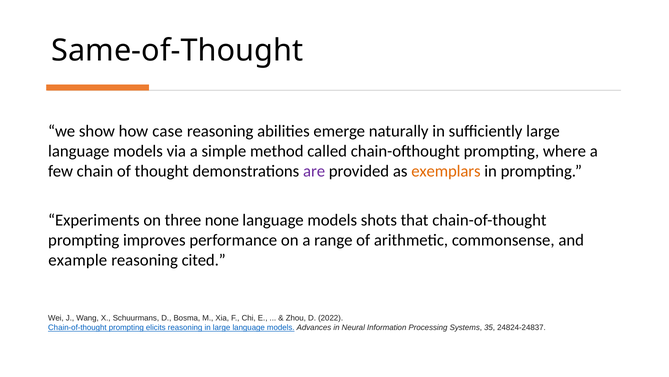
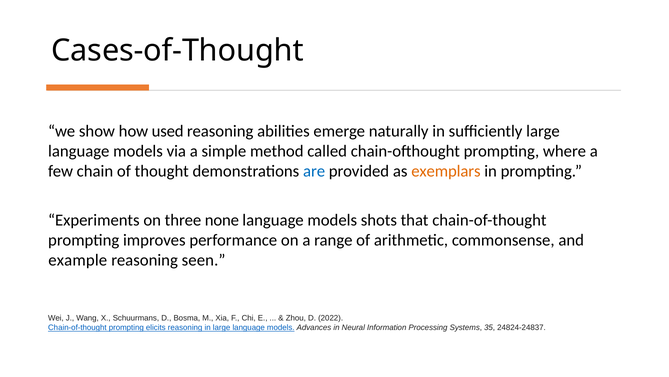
Same-of-Thought: Same-of-Thought -> Cases-of-Thought (177, 50)
case: case -> used (168, 131)
are colour: purple -> blue (314, 171)
cited: cited -> seen (204, 260)
